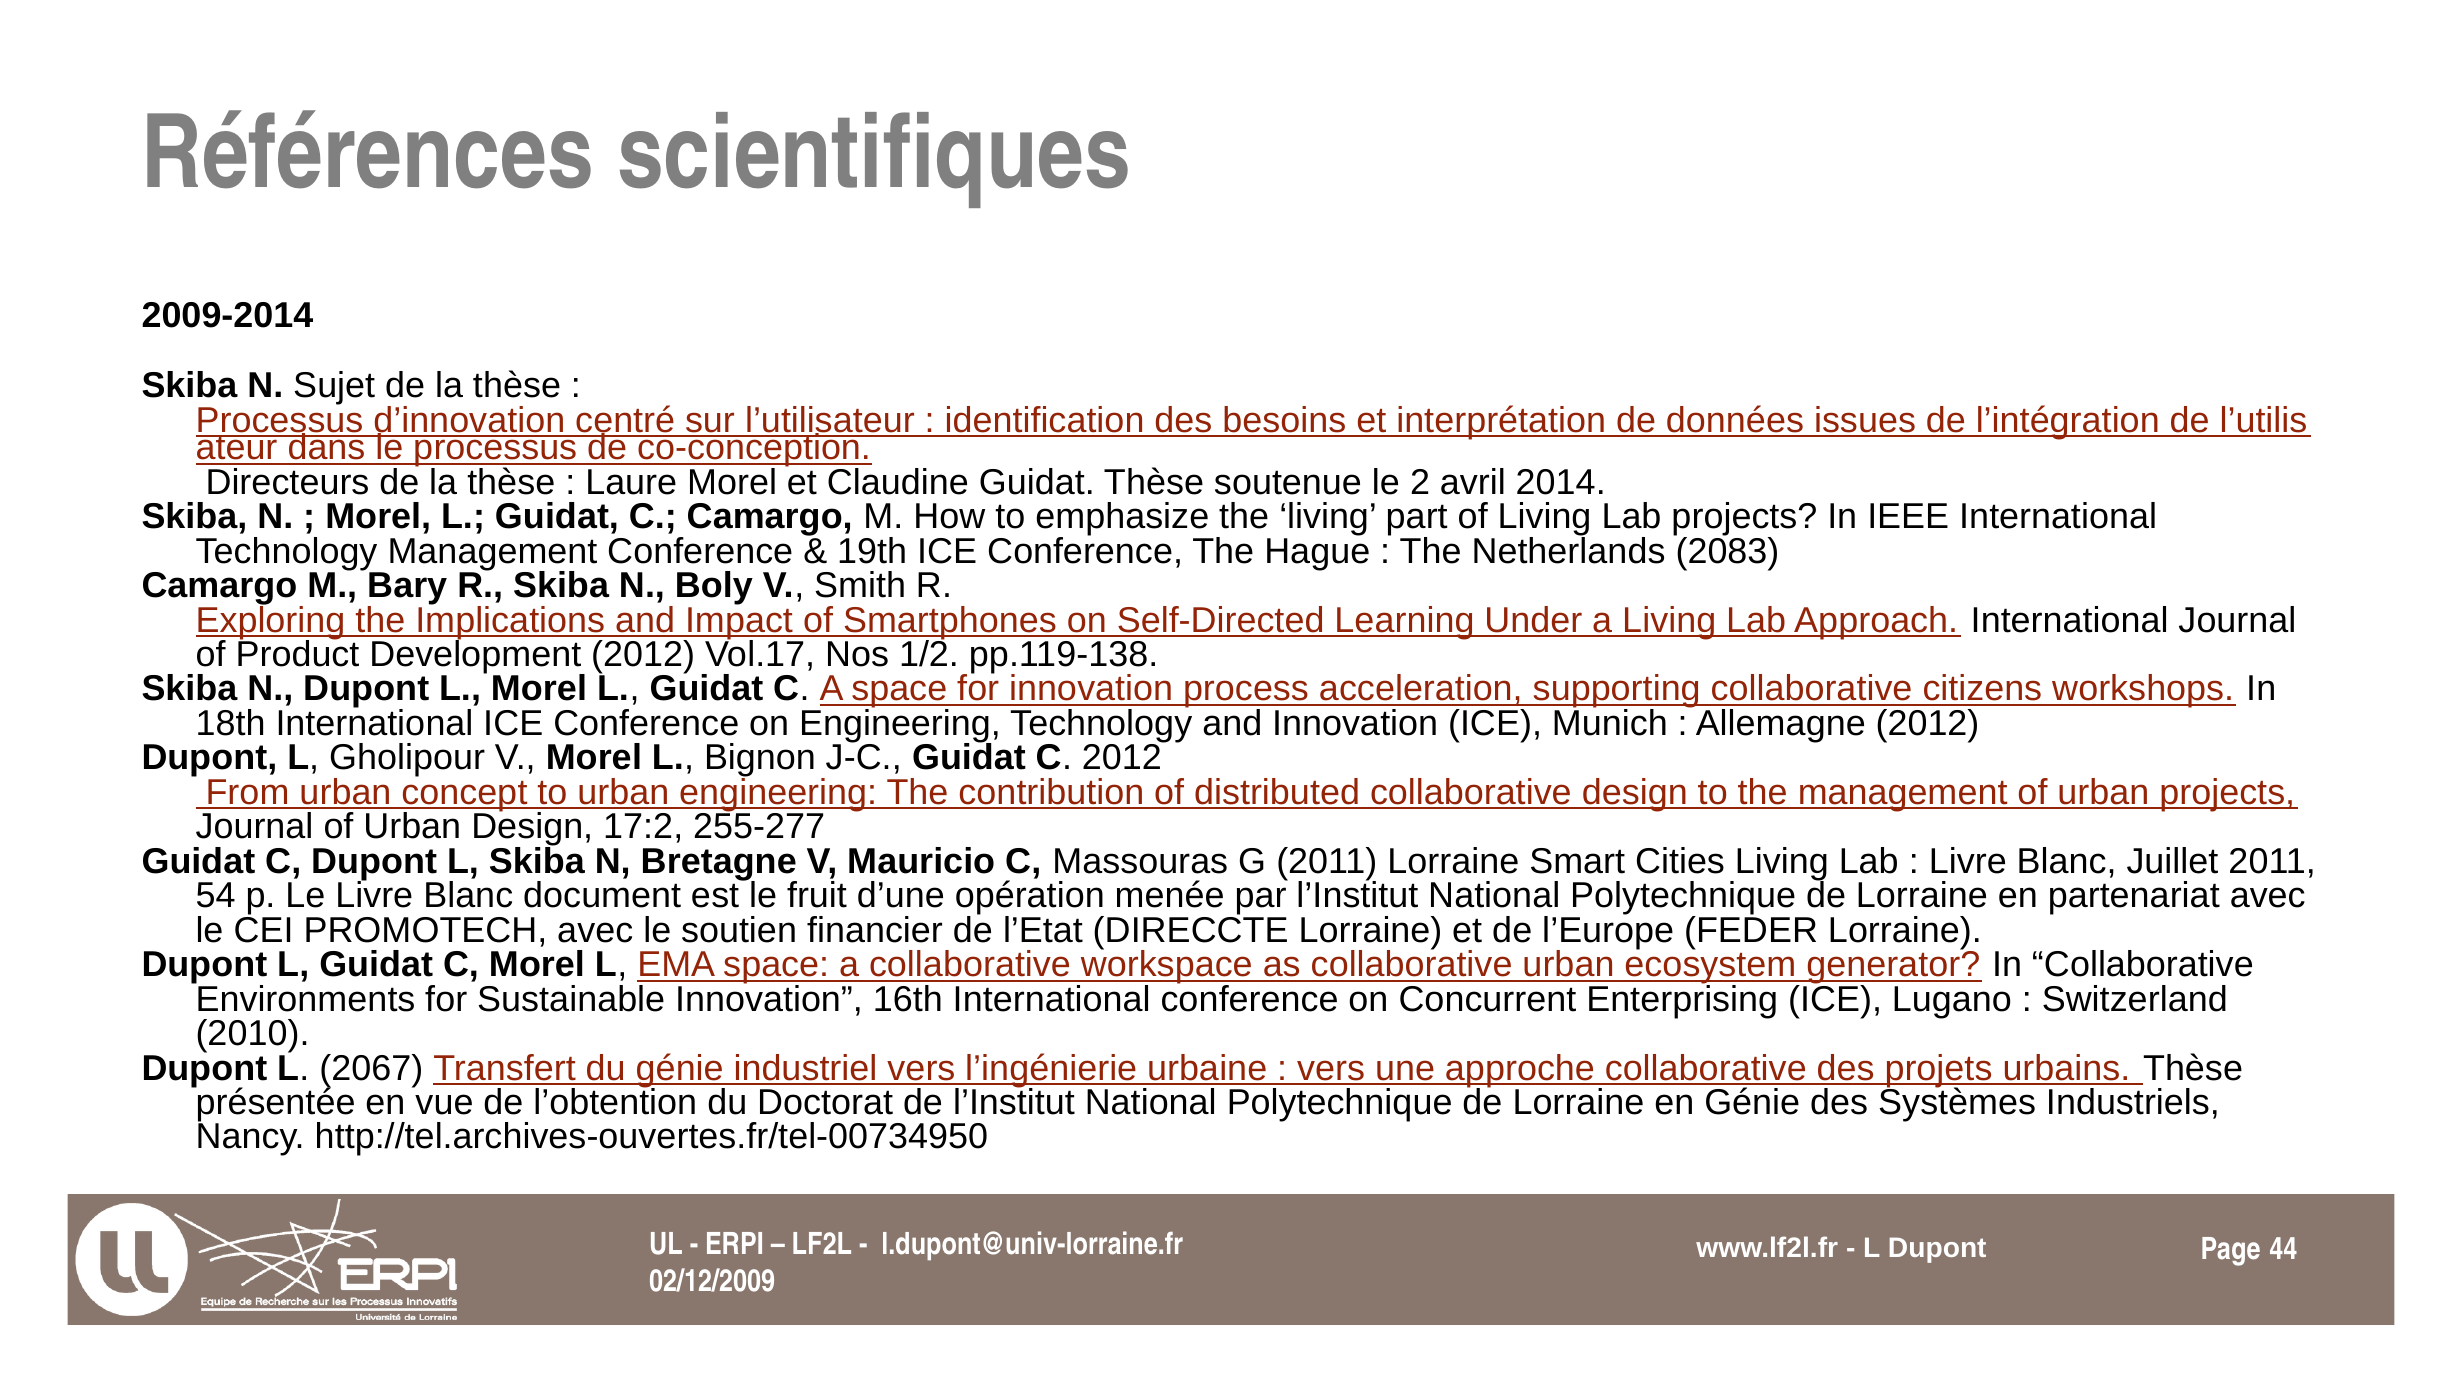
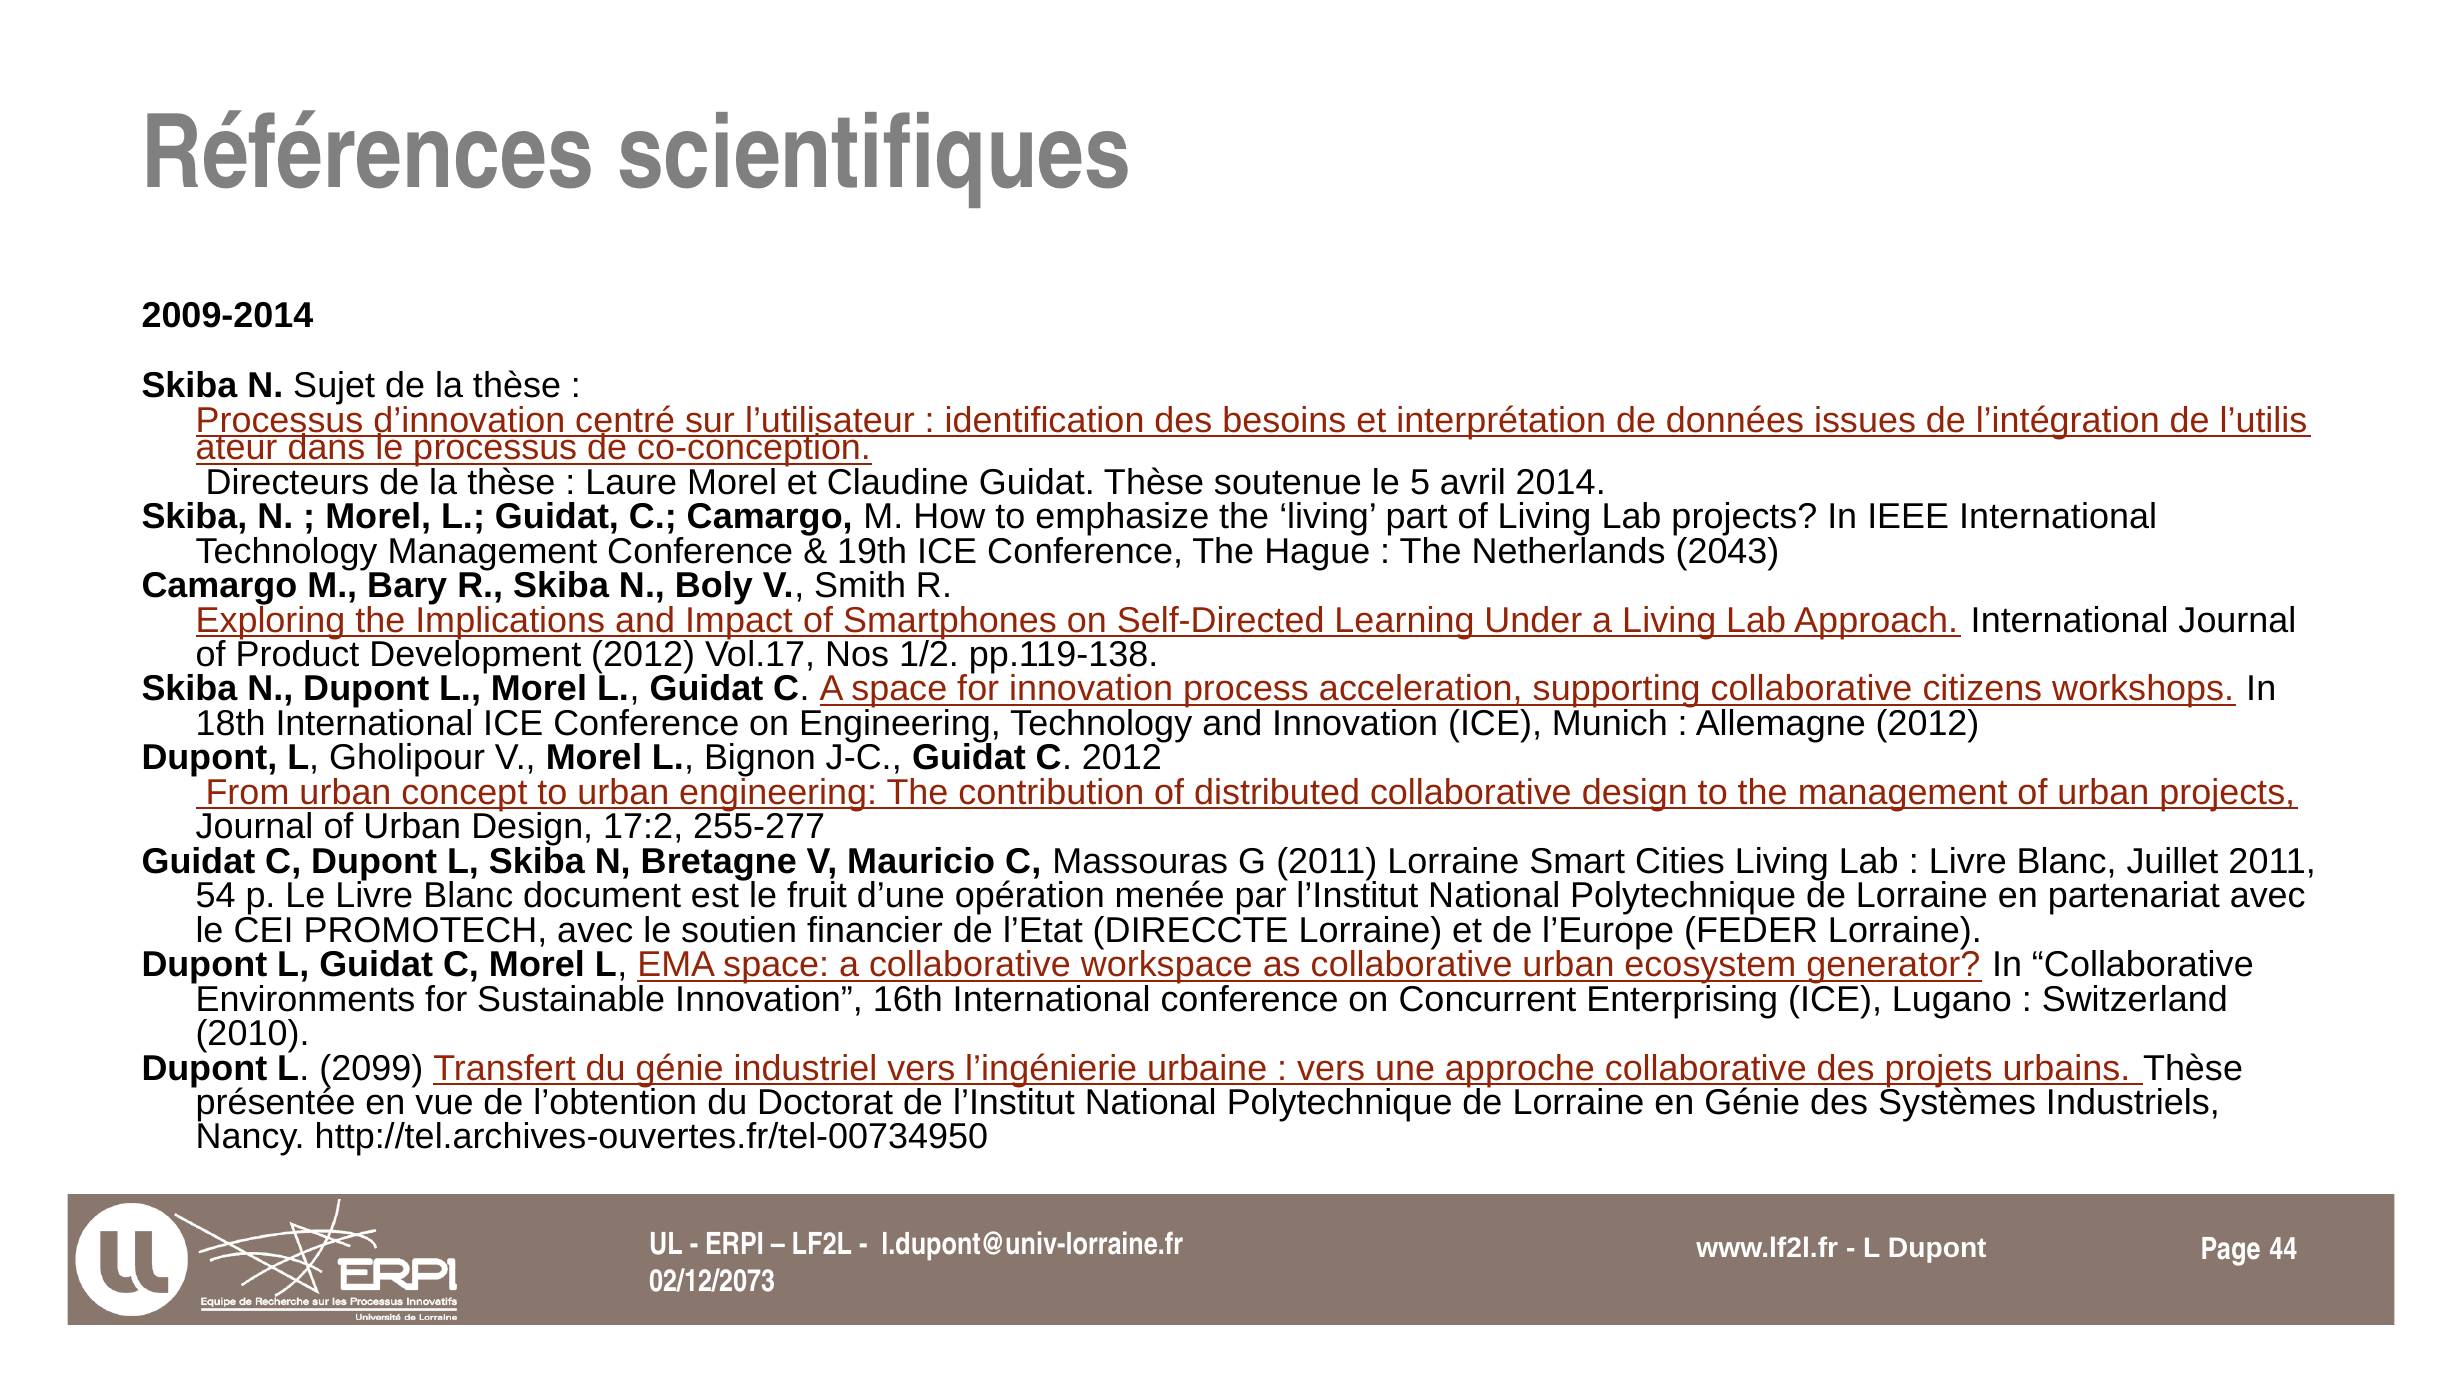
2: 2 -> 5 (1420, 482)
2083: 2083 -> 2043 (1727, 551)
2067: 2067 -> 2099 (371, 1068)
02/12/2009: 02/12/2009 -> 02/12/2073 (712, 1281)
